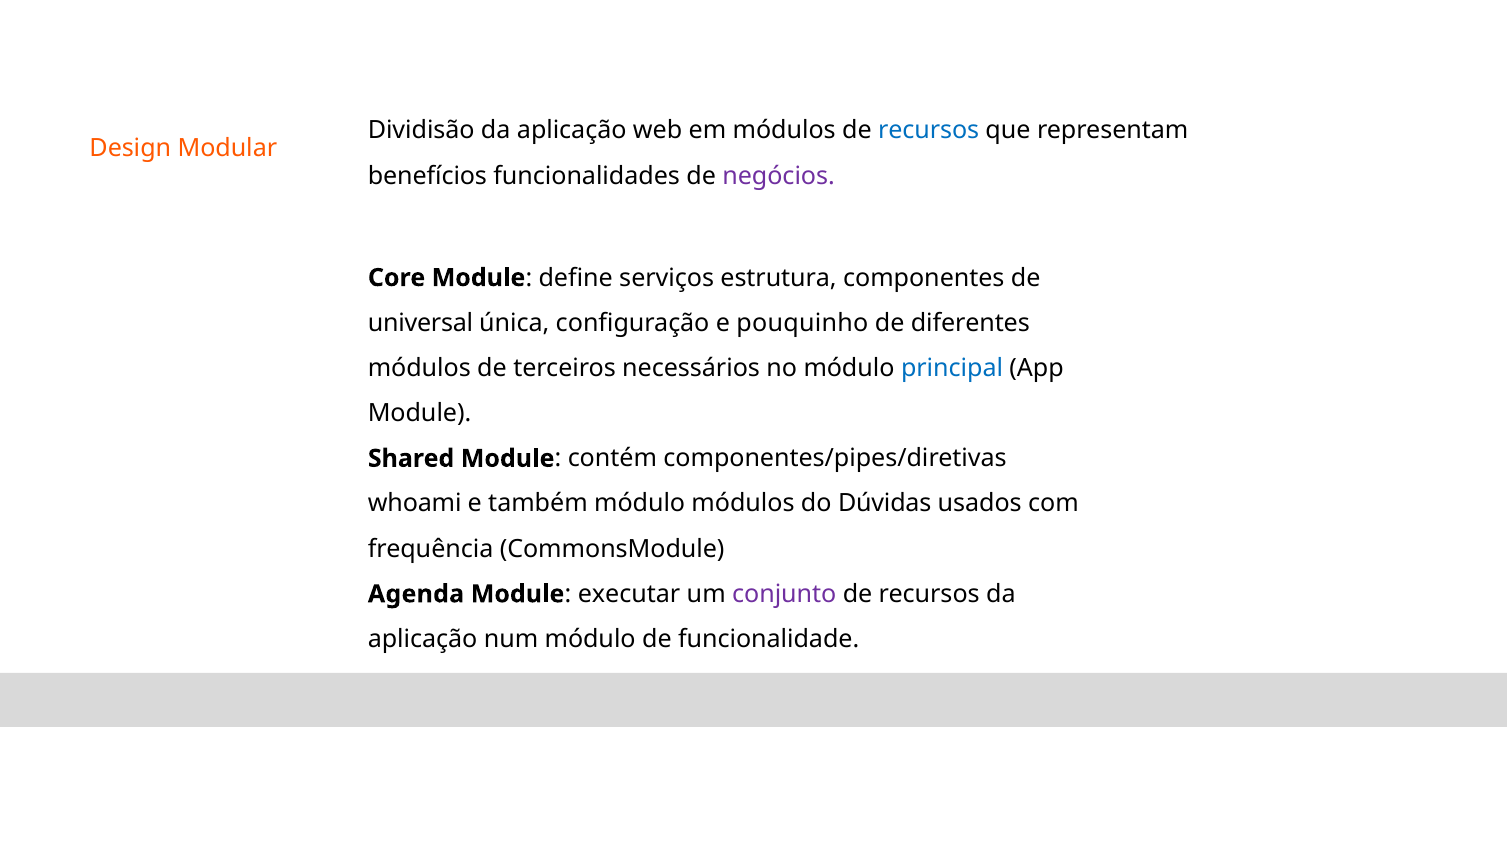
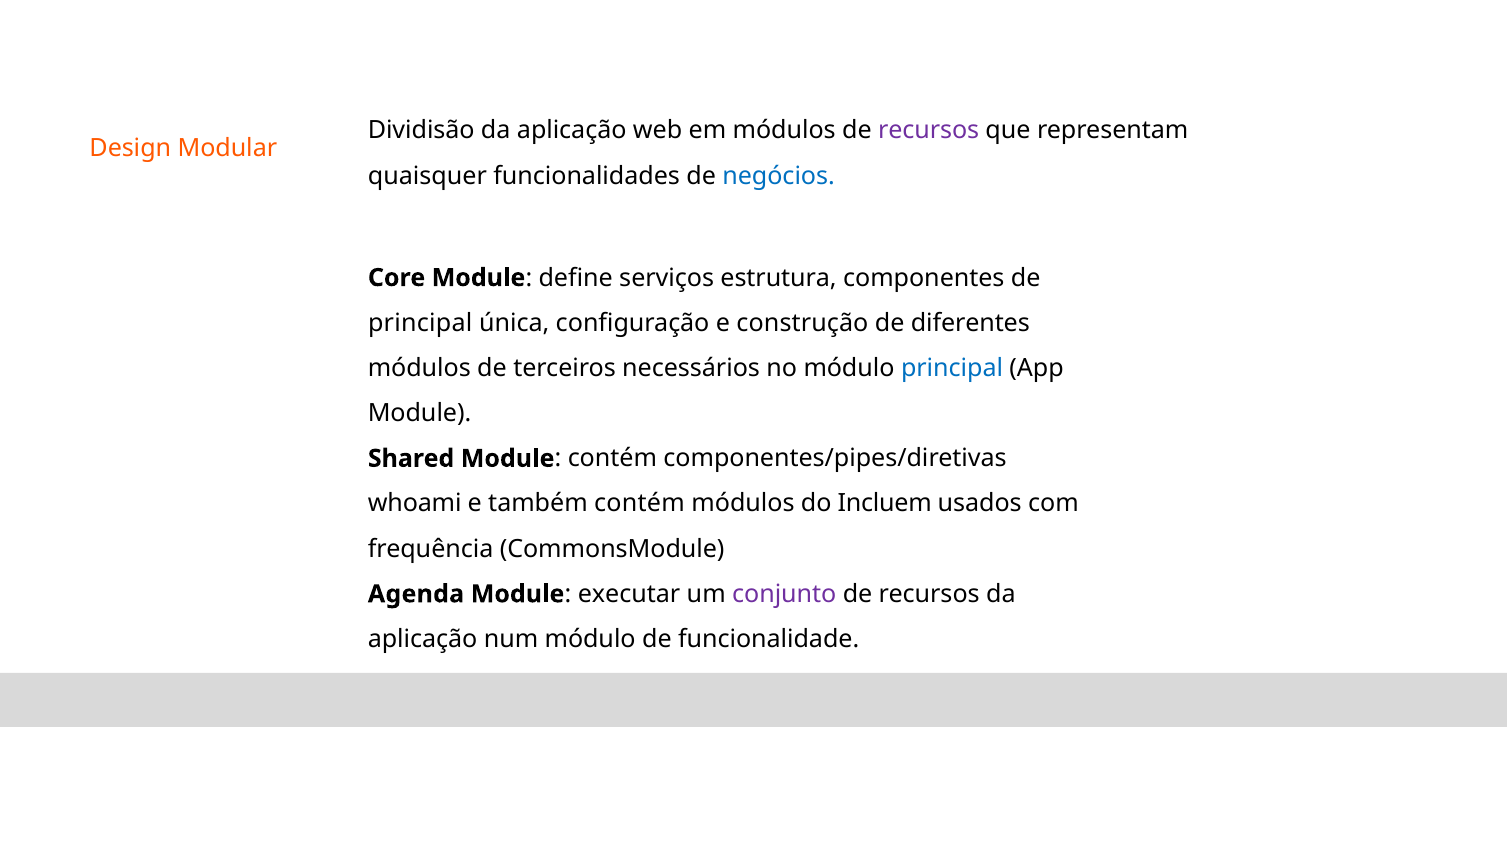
recursos colour: blue -> purple (929, 131)
benefícios: benefícios -> quaisquer (427, 176)
negócios colour: purple -> blue (779, 176)
universal: universal -> principal (420, 323)
pouquinho: pouquinho -> construção (802, 323)
também módulo: módulo -> contém (639, 503)
Dúvidas: Dúvidas -> Incluem (885, 503)
